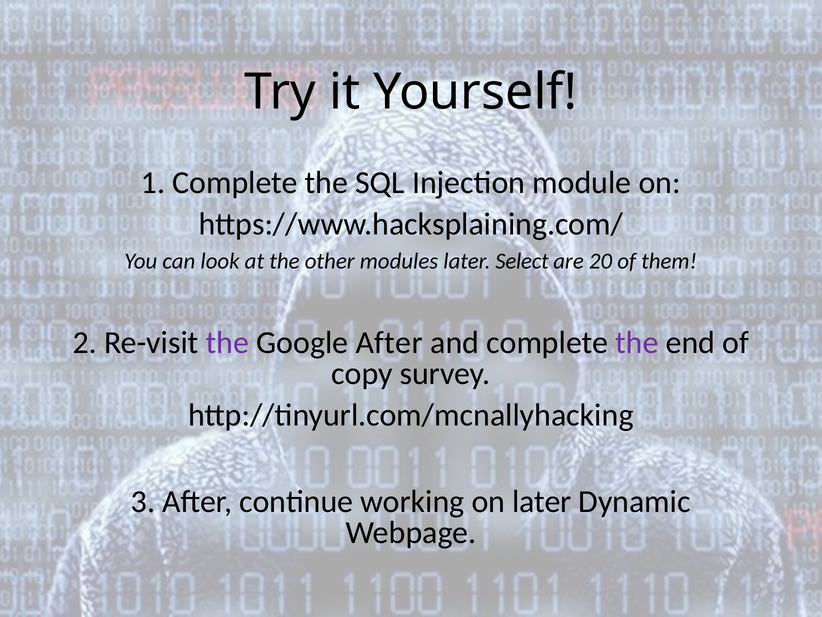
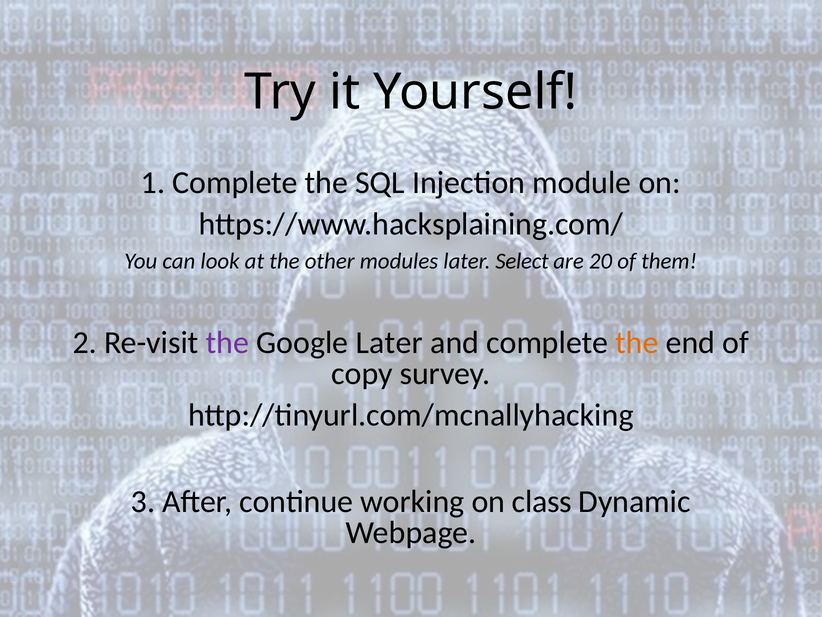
Google After: After -> Later (389, 343)
the colour: purple -> orange (637, 343)
on later: later -> class (542, 501)
